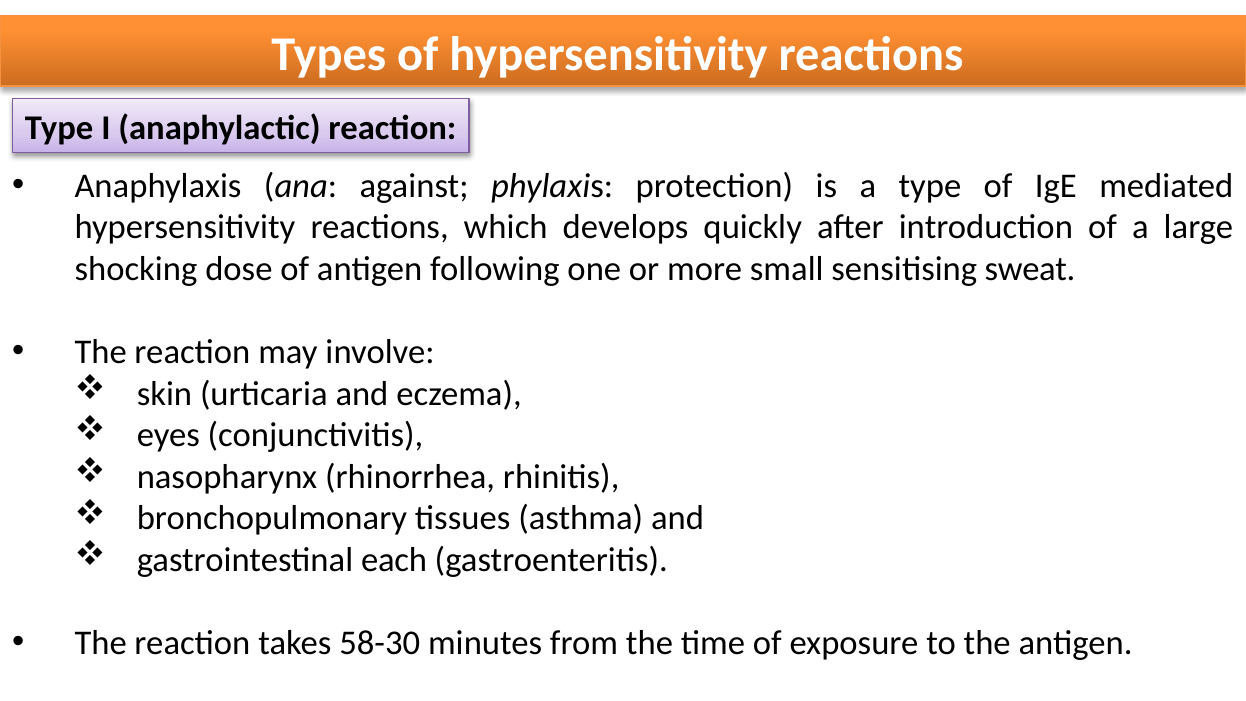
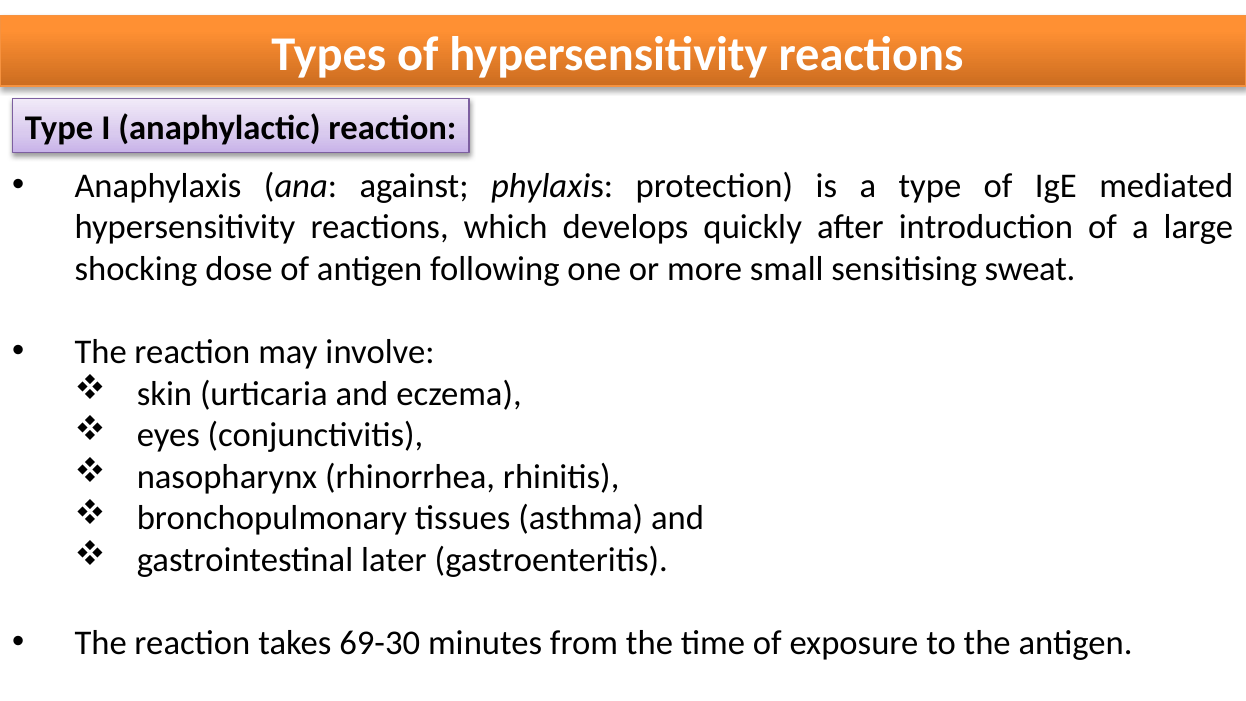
each: each -> later (394, 560)
58-30: 58-30 -> 69-30 (380, 643)
